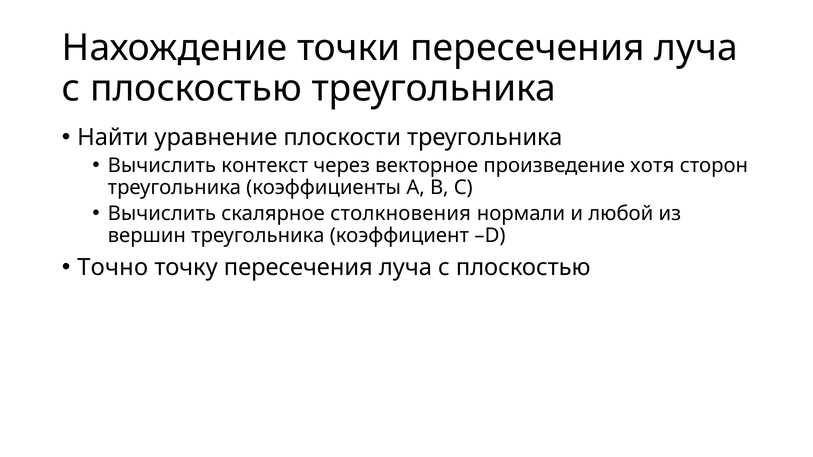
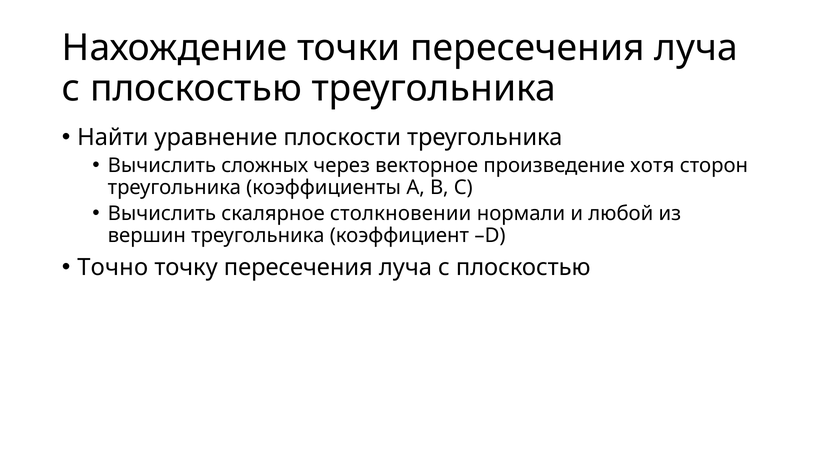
контекст: контекст -> сложных (265, 165)
столкновения: столкновения -> столкновении (401, 214)
